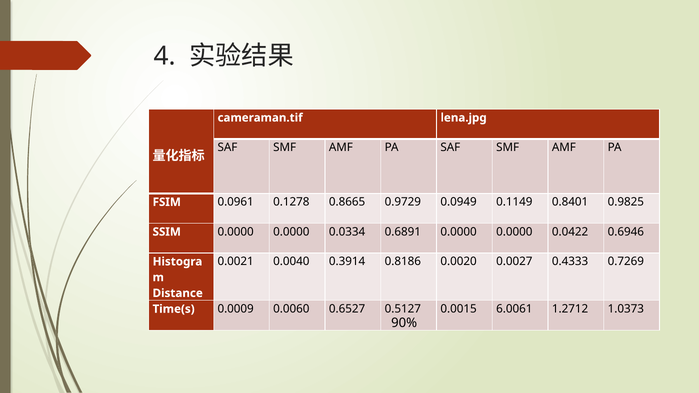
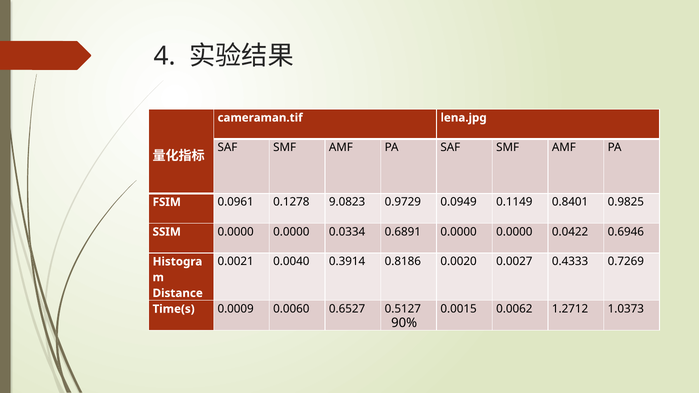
0.8665: 0.8665 -> 9.0823 (347, 202)
6.0061: 6.0061 -> 0.0062 (514, 309)
